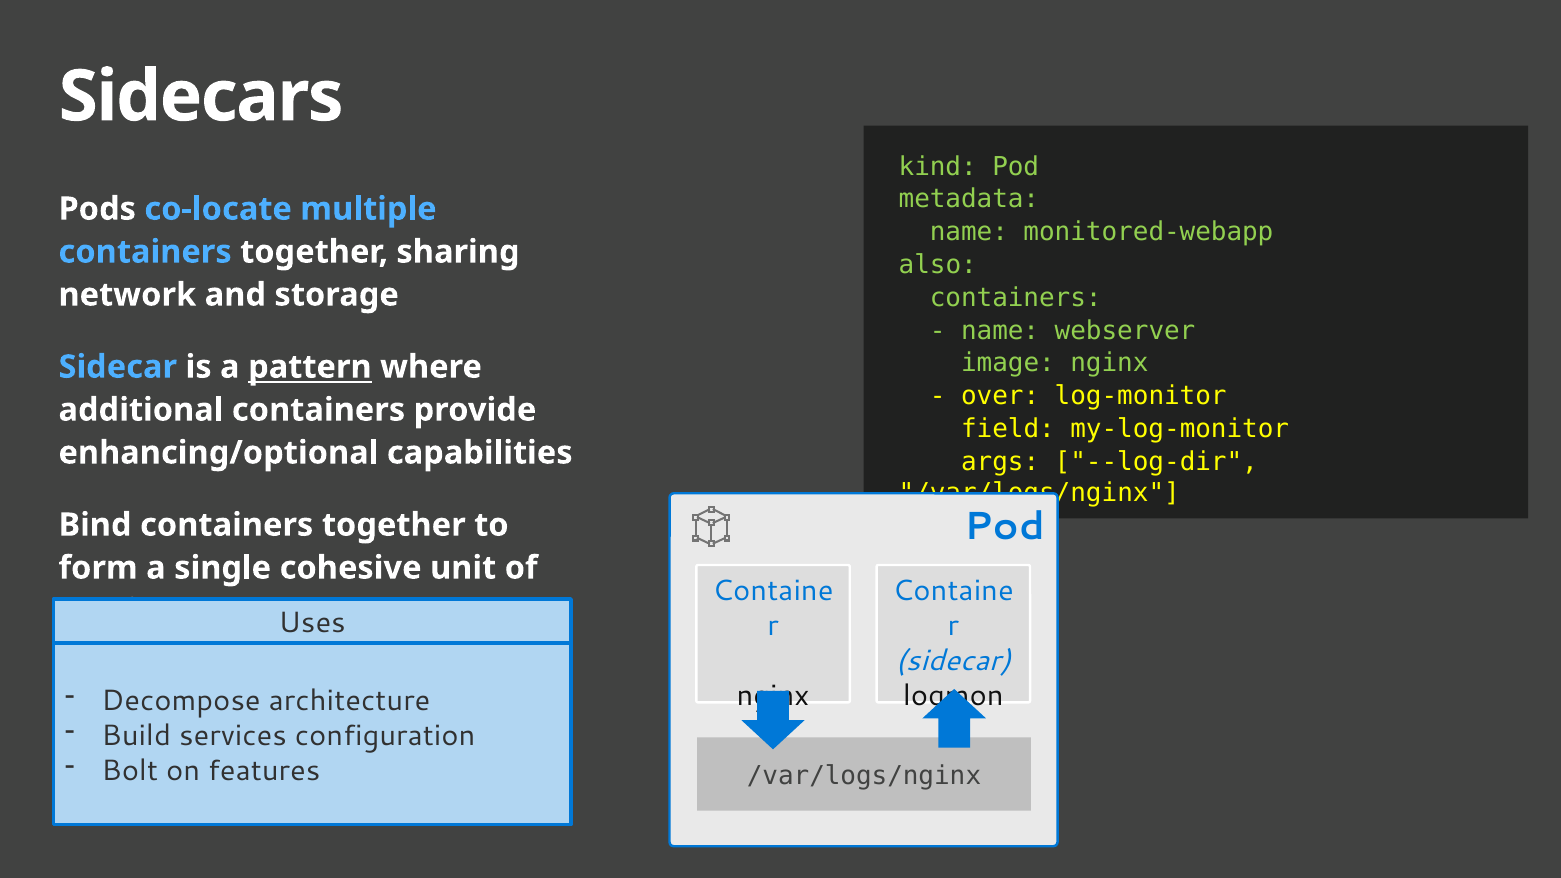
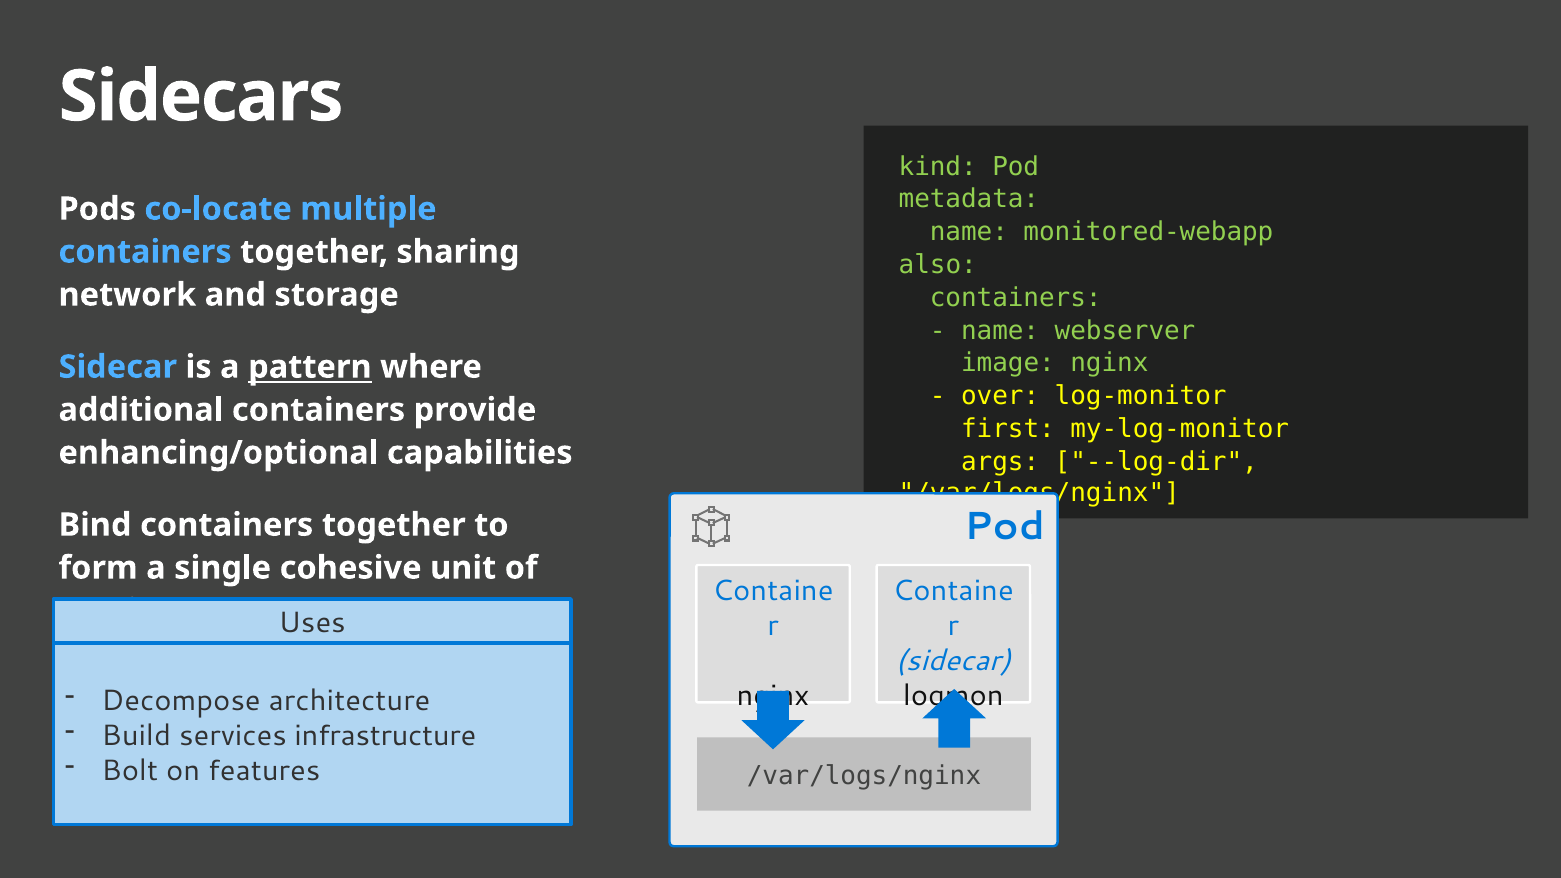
field: field -> first (1008, 429)
configuration: configuration -> infrastructure (385, 736)
